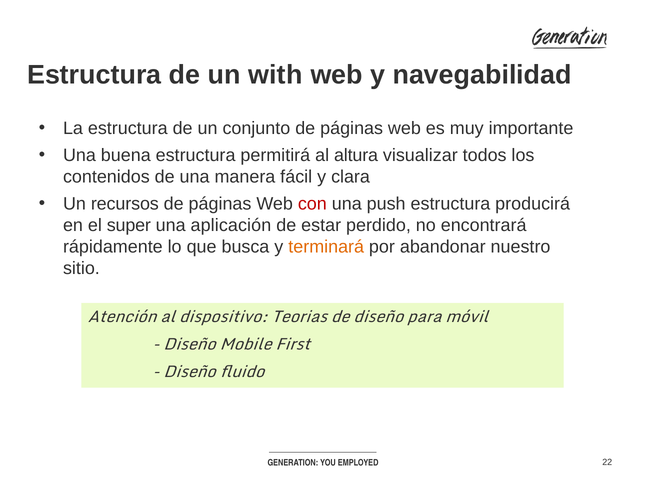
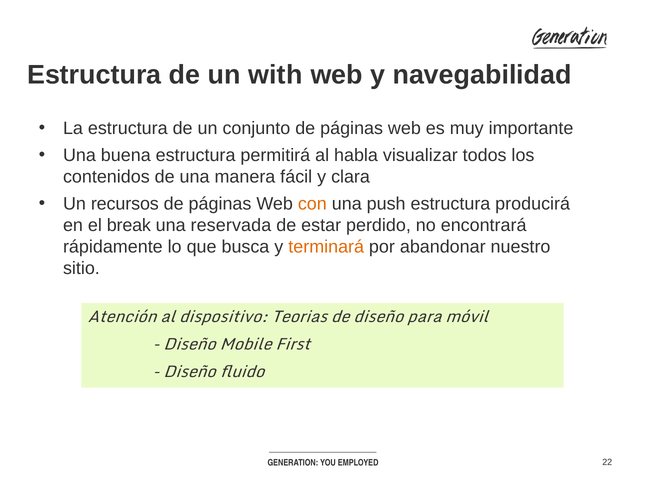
altura: altura -> habla (356, 155)
con colour: red -> orange (312, 204)
super: super -> break (129, 225)
aplicación: aplicación -> reservada (231, 225)
